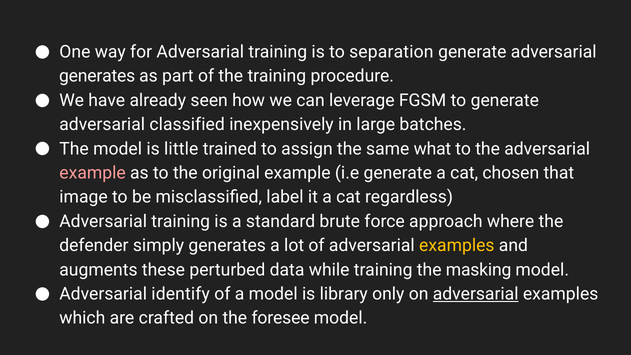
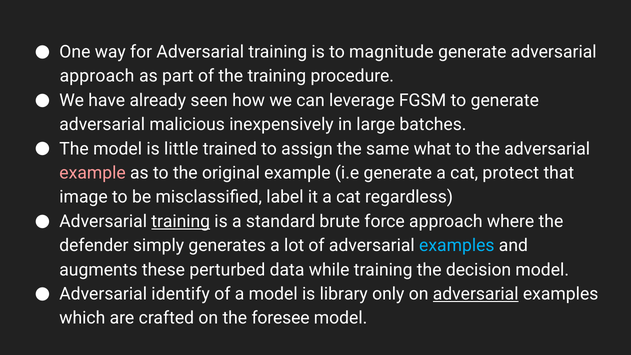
separation: separation -> magnitude (391, 52)
generates: generates -> approach (97, 76)
classified: classified -> malicious (187, 125)
chosen: chosen -> protect (511, 173)
training underline: none -> present (181, 221)
examples colour: yellow -> light blue (457, 245)
masking: masking -> decision (479, 270)
